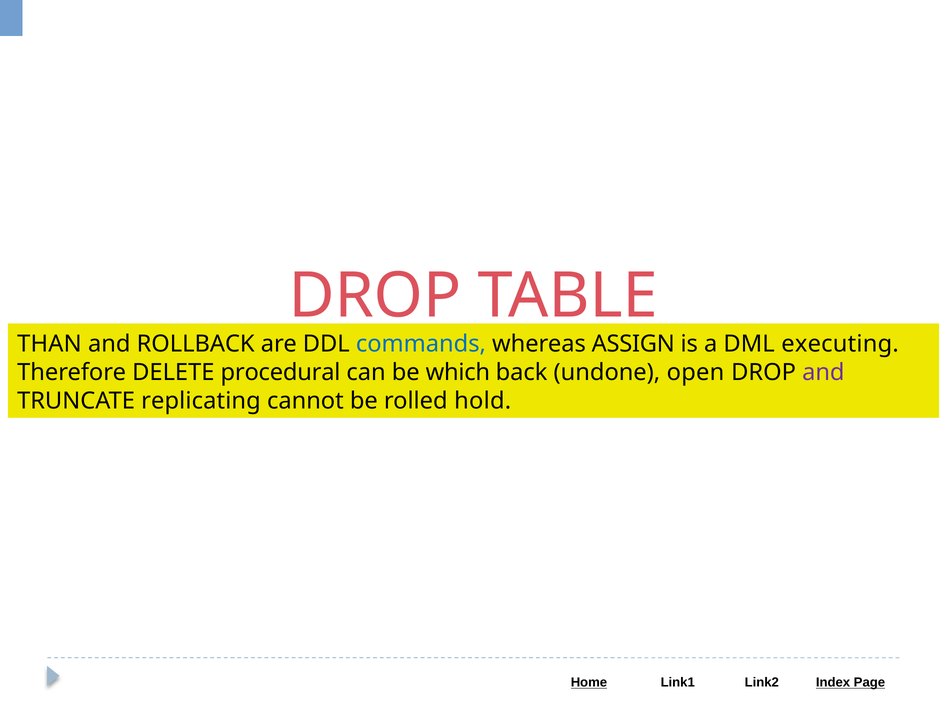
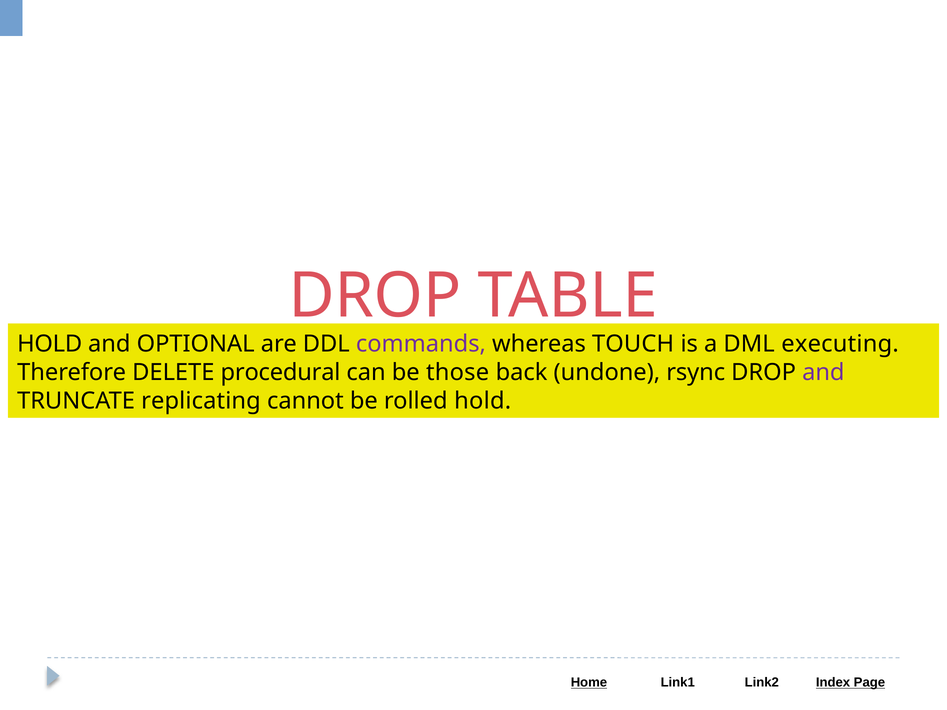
THAN: THAN -> HOLD (50, 344)
ROLLBACK: ROLLBACK -> OPTIONAL (196, 344)
commands colour: blue -> purple (421, 344)
ASSIGN: ASSIGN -> TOUCH (633, 344)
which: which -> those (458, 372)
open: open -> rsync (696, 372)
